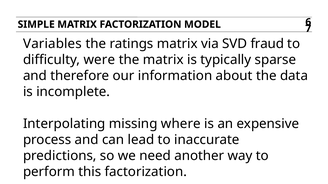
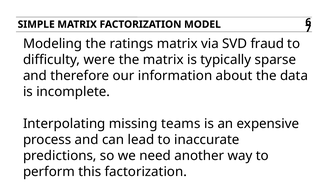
Variables: Variables -> Modeling (53, 44)
where: where -> teams (181, 124)
